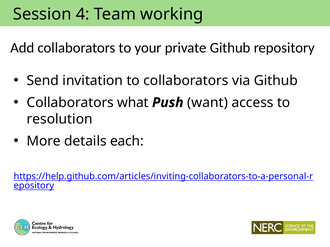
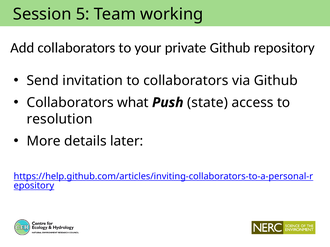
4: 4 -> 5 (83, 14)
want: want -> state (208, 103)
each: each -> later (127, 141)
